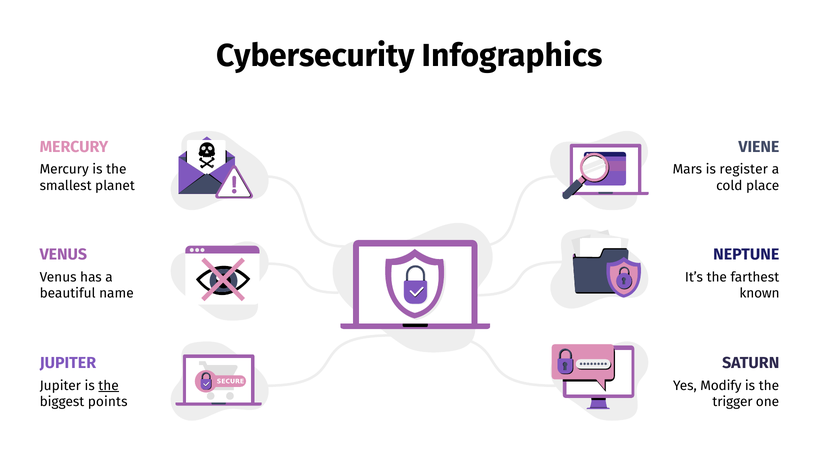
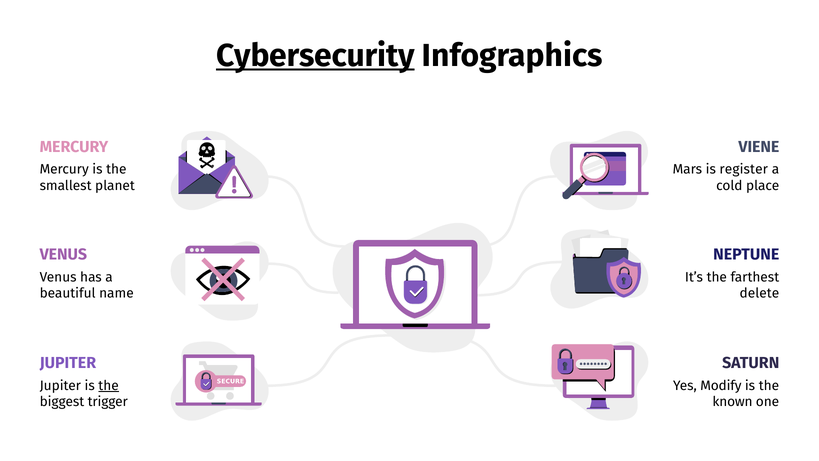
Cybersecurity underline: none -> present (315, 56)
known: known -> delete (759, 293)
points: points -> trigger (108, 402)
trigger: trigger -> known (733, 402)
